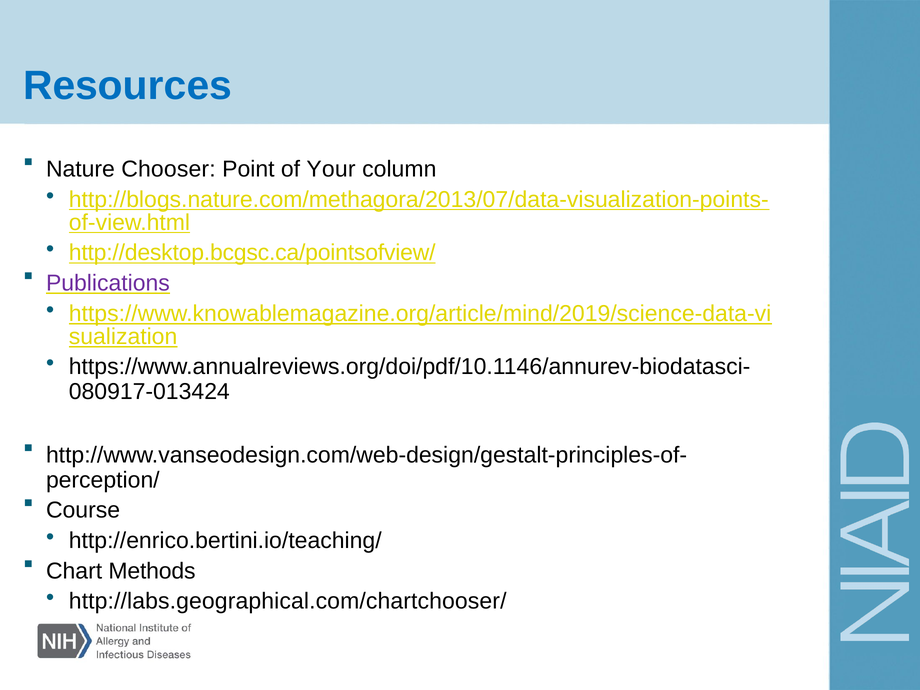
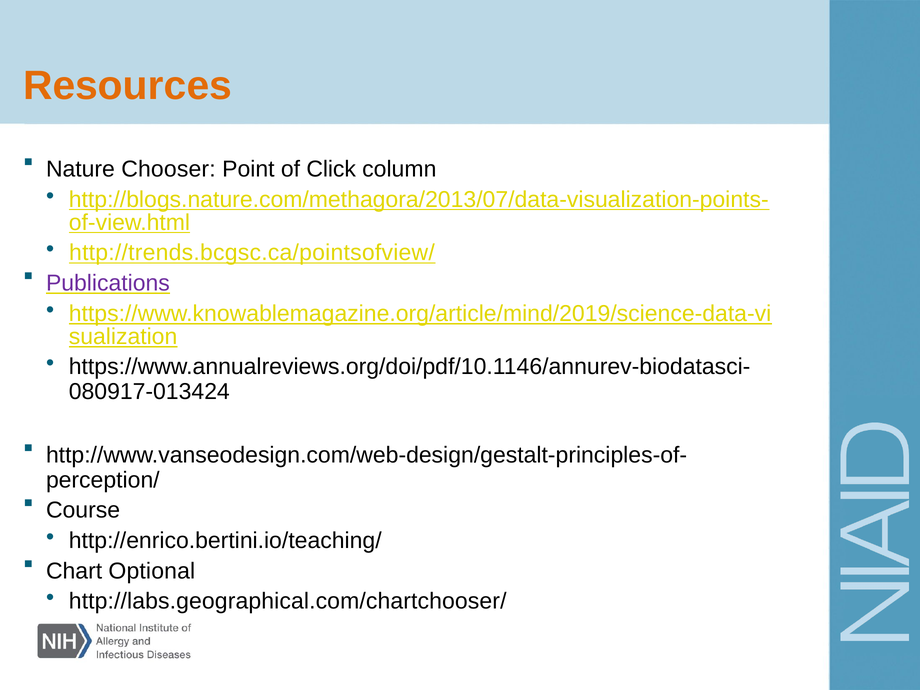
Resources colour: blue -> orange (128, 86)
Your: Your -> Click (331, 169)
http://desktop.bcgsc.ca/pointsofview/: http://desktop.bcgsc.ca/pointsofview/ -> http://trends.bcgsc.ca/pointsofview/ (252, 253)
Methods: Methods -> Optional (152, 571)
